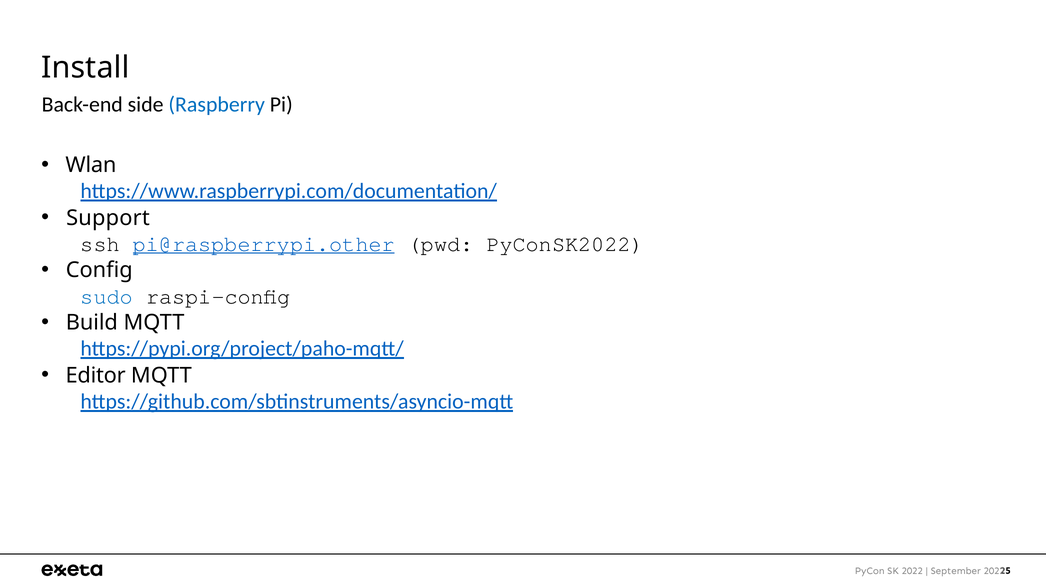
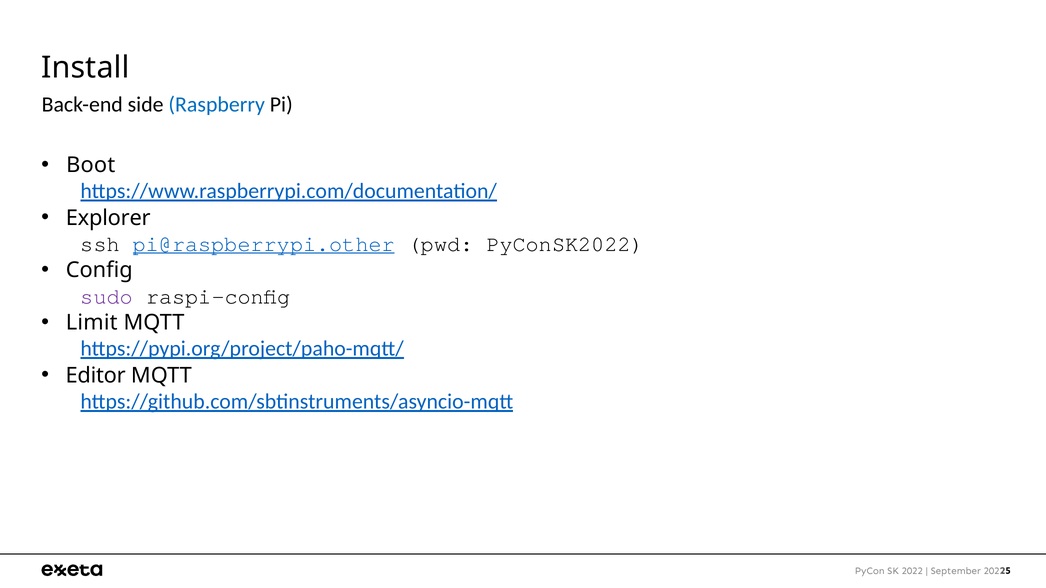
Wlan: Wlan -> Boot (91, 165)
Support: Support -> Explorer (108, 218)
sudo colour: blue -> purple (107, 297)
Build: Build -> Limit (92, 323)
